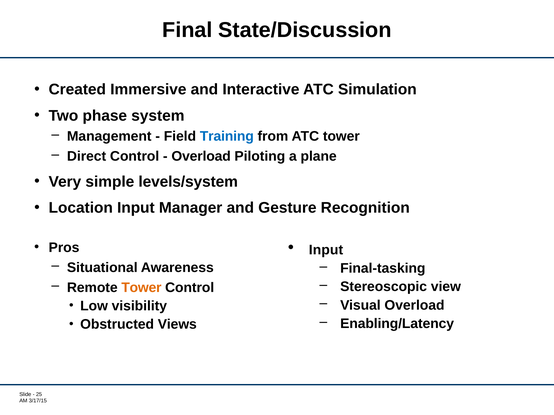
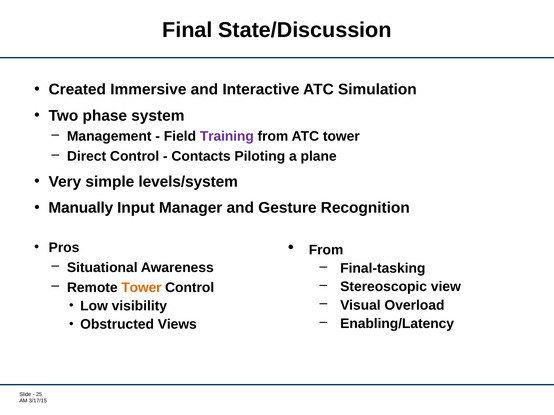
Training colour: blue -> purple (227, 137)
Overload: Overload -> Contacts (201, 157)
Location: Location -> Manually (81, 208)
Input: Input -> From (326, 250)
